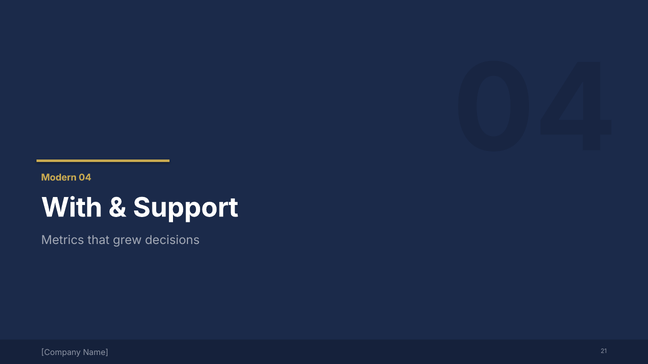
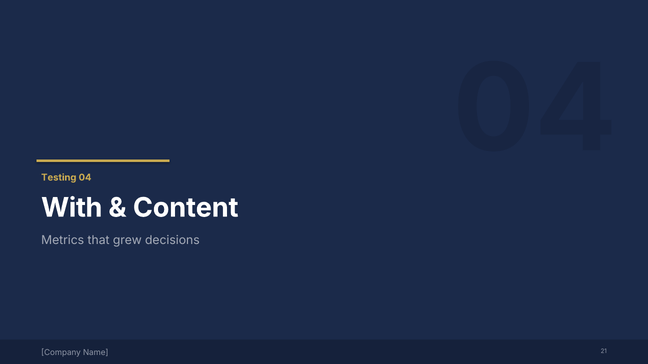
Modern: Modern -> Testing (59, 178)
Support: Support -> Content (186, 208)
